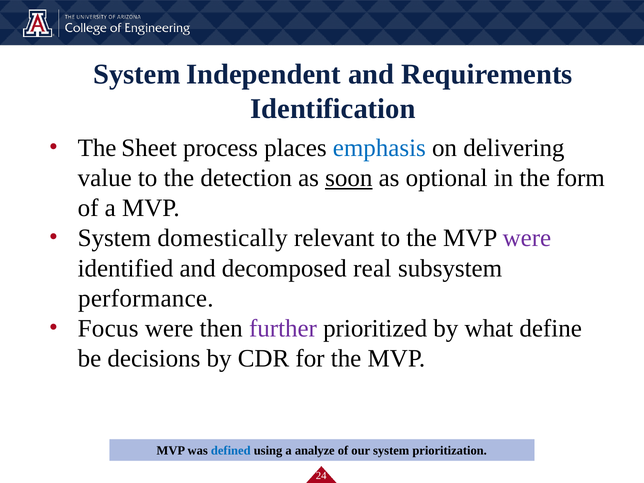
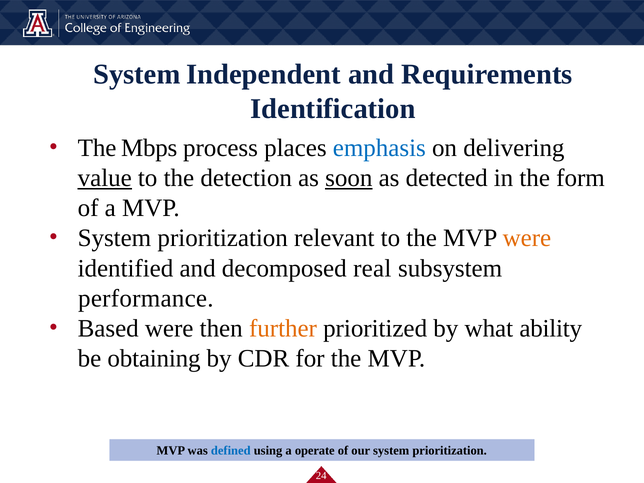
Sheet: Sheet -> Mbps (149, 148)
value underline: none -> present (105, 178)
optional: optional -> detected (447, 178)
domestically: domestically -> prioritization (223, 238)
were colour: purple -> orange (527, 238)
Focus: Focus -> Based (108, 328)
further colour: purple -> orange (283, 328)
define: define -> ability (551, 328)
decisions: decisions -> obtaining (154, 359)
analyze: analyze -> operate (315, 451)
